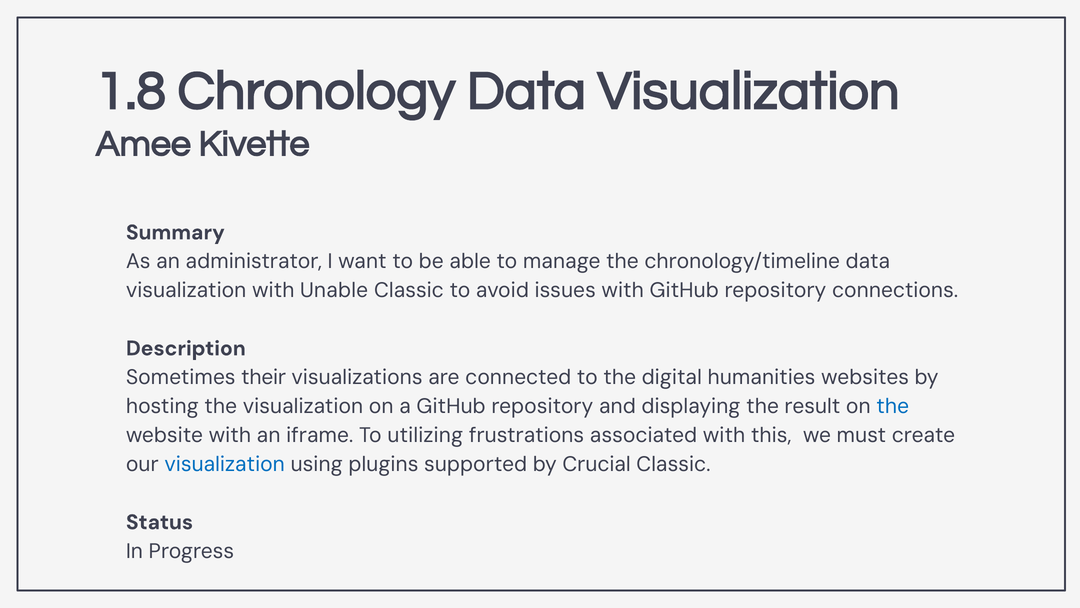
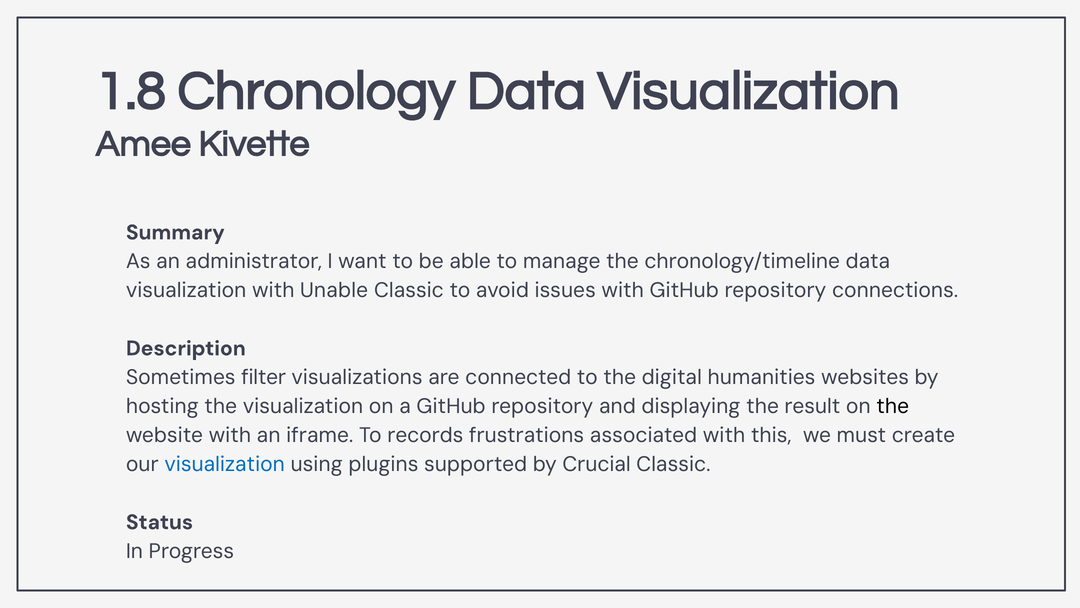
their: their -> filter (264, 377)
the colour: blue -> black (893, 406)
utilizing: utilizing -> records (425, 435)
